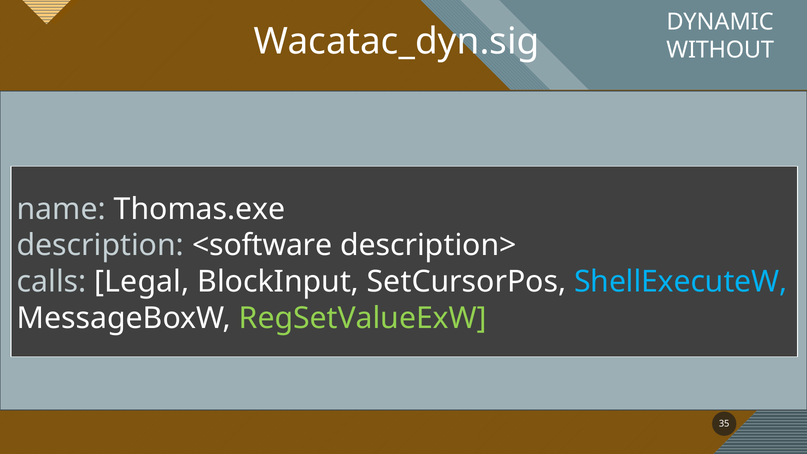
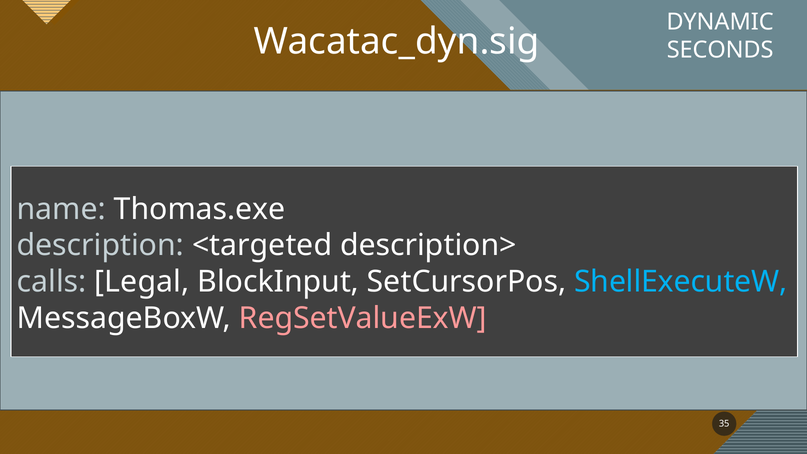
WITHOUT: WITHOUT -> SECONDS (720, 50)
<software: <software -> <targeted (262, 245)
RegSetValueExW colour: light green -> pink (363, 318)
